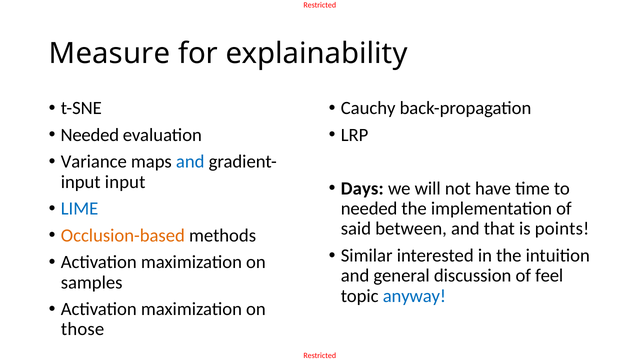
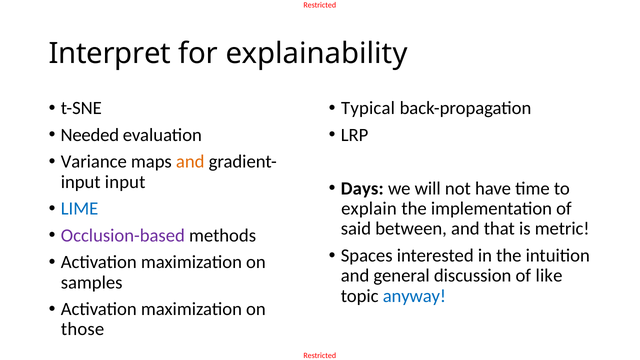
Measure: Measure -> Interpret (110, 54)
Cauchy: Cauchy -> Typical (368, 108)
and colour: blue -> orange (190, 162)
needed: needed -> explain (369, 209)
points: points -> metric (562, 229)
Occlusion-based colour: orange -> purple (123, 235)
Similar: Similar -> Spaces (367, 256)
feel: feel -> like (549, 276)
